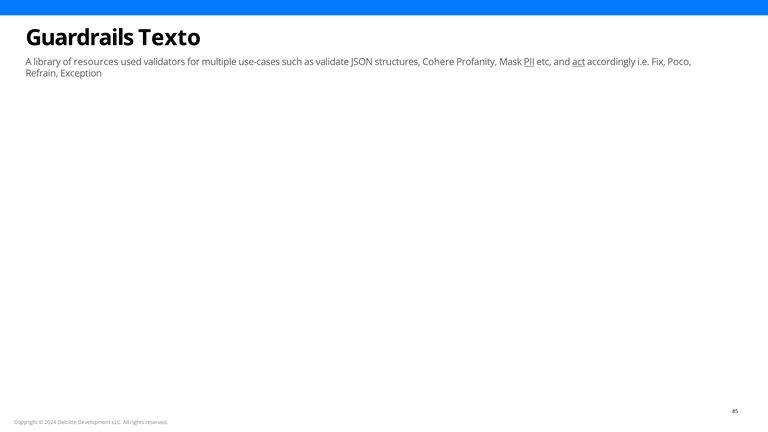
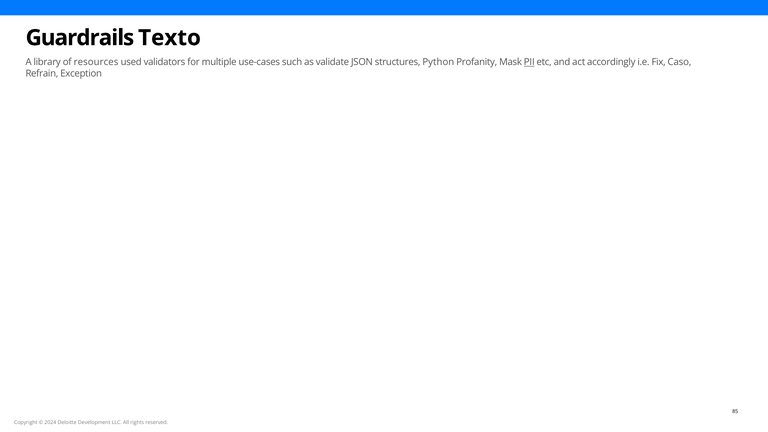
Cohere: Cohere -> Python (438, 62)
act underline: present -> none (579, 62)
Poco: Poco -> Caso (679, 62)
